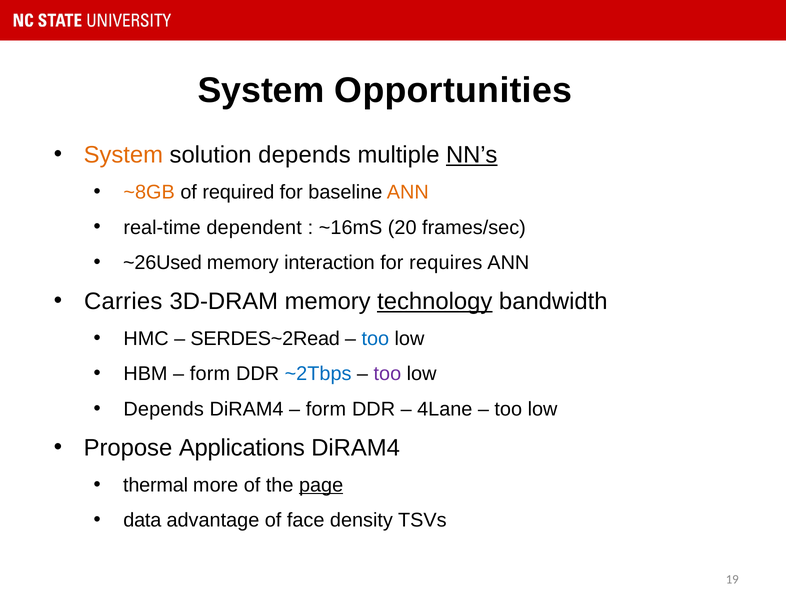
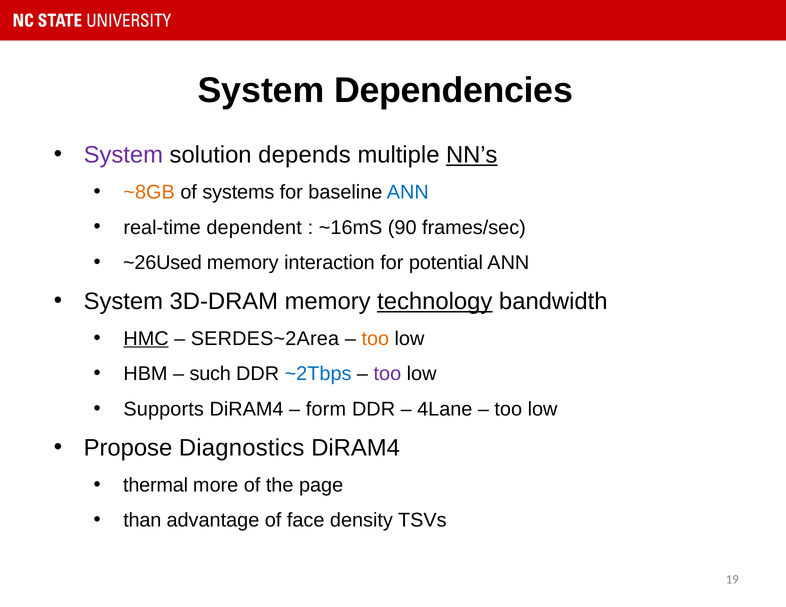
Opportunities: Opportunities -> Dependencies (454, 91)
System colour: orange -> purple (123, 155)
required: required -> systems (238, 192)
ANN colour: orange -> blue (408, 192)
20: 20 -> 90 (402, 228)
requires: requires -> potential (446, 263)
Carries: Carries -> System (123, 302)
HMC underline: none -> present (146, 339)
SERDES~2Read: SERDES~2Read -> SERDES~2Area (265, 339)
too colour: blue -> orange (375, 339)
form: form -> such (210, 374)
Depends: Depends -> Supports (164, 409)
Applications: Applications -> Diagnostics (242, 448)
page underline: present -> none (321, 485)
data: data -> than (142, 520)
